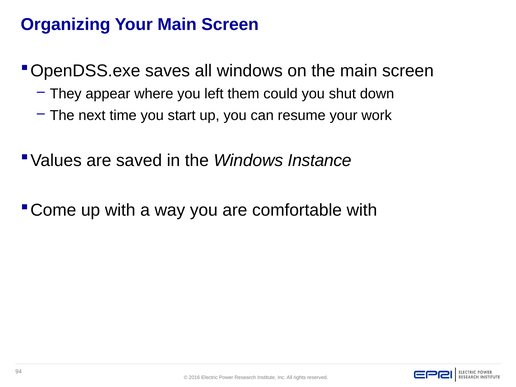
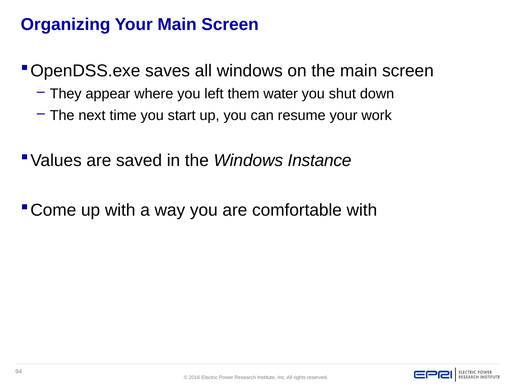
could: could -> water (281, 94)
